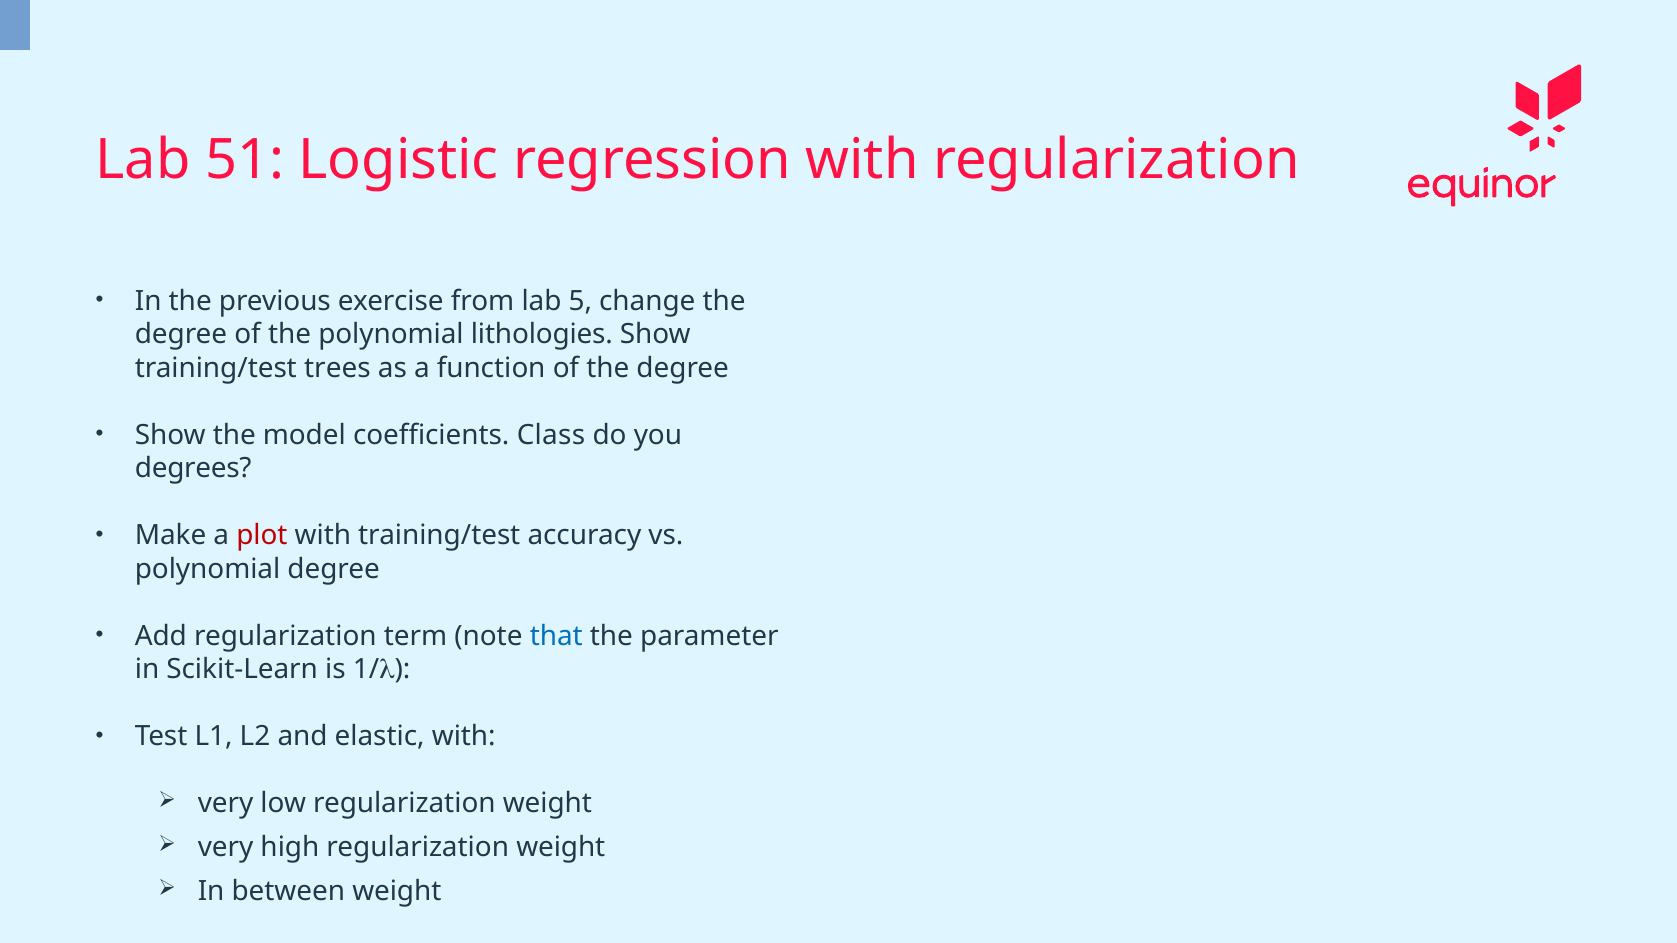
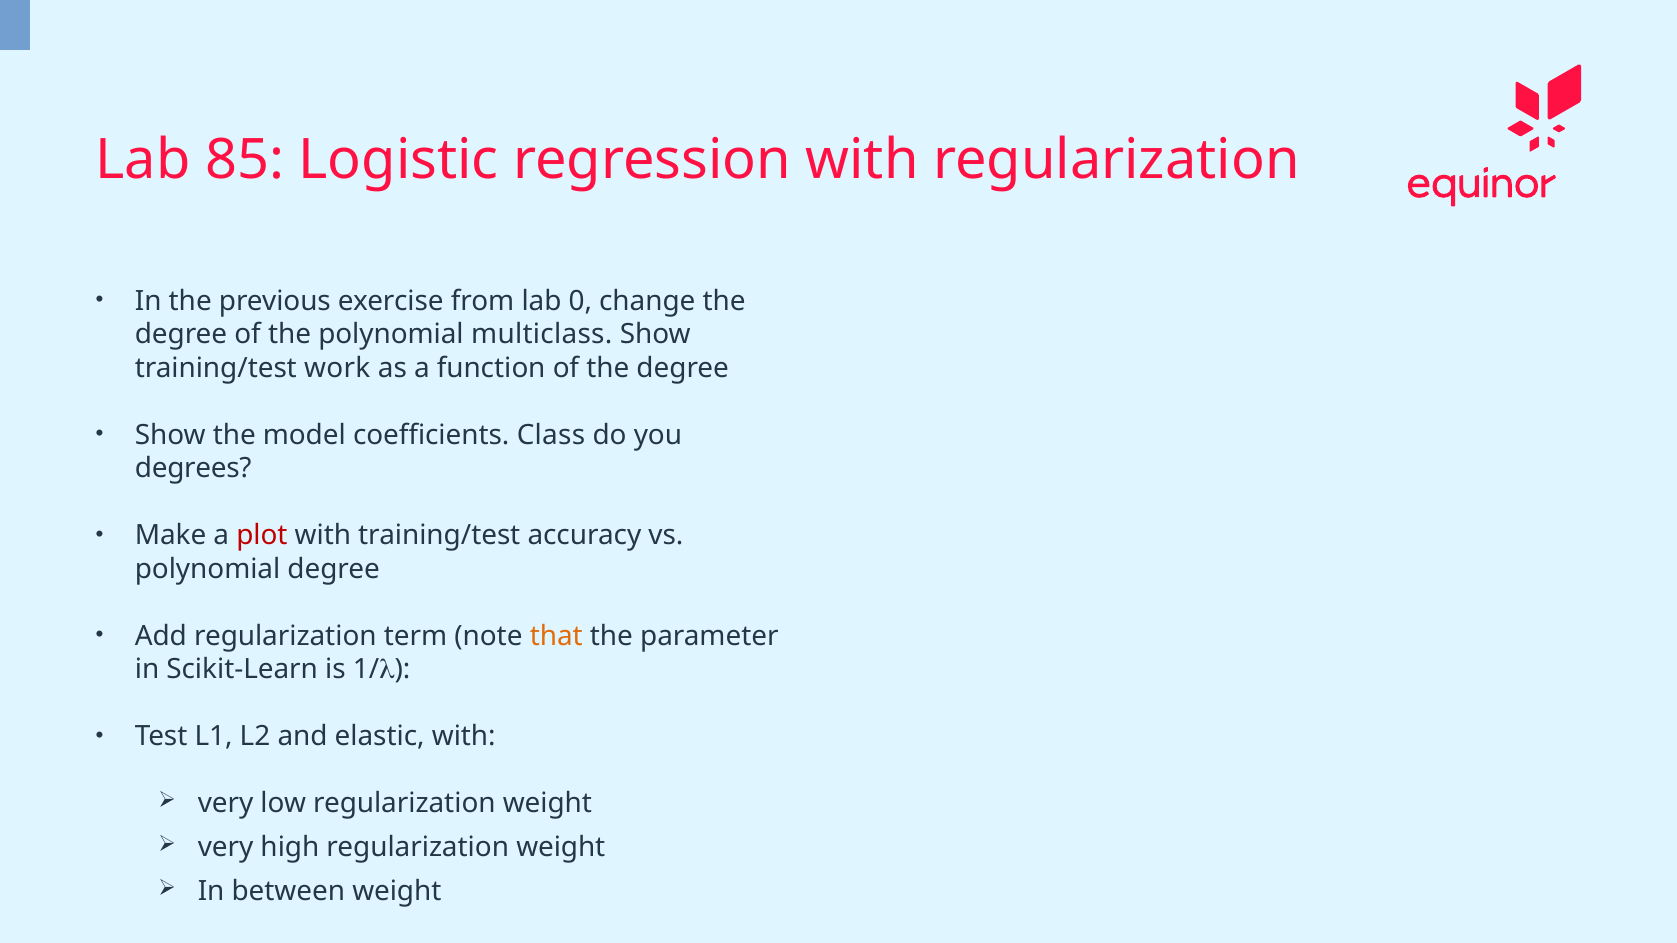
51: 51 -> 85 (245, 160)
5: 5 -> 0 (580, 301)
lithologies: lithologies -> multiclass (542, 335)
trees: trees -> work (337, 368)
that colour: blue -> orange (556, 636)
